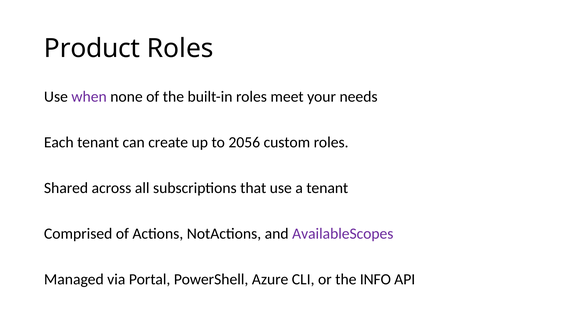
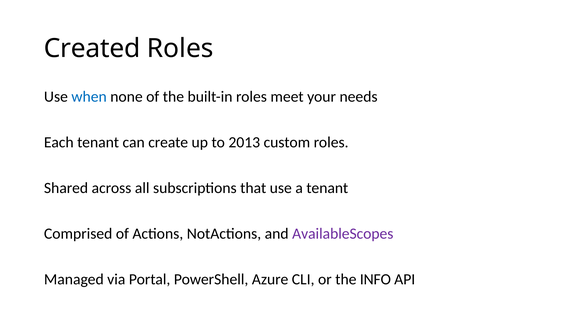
Product: Product -> Created (92, 48)
when colour: purple -> blue (89, 97)
2056: 2056 -> 2013 (244, 143)
